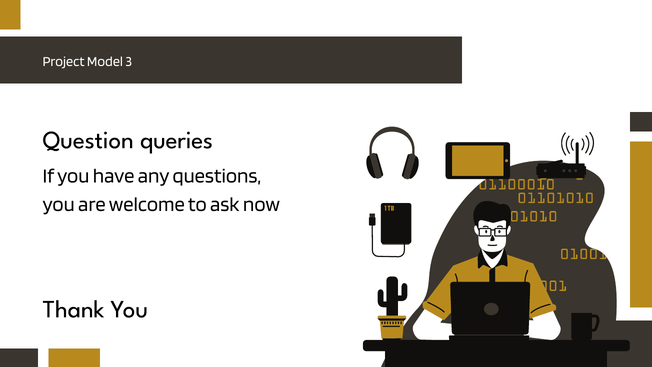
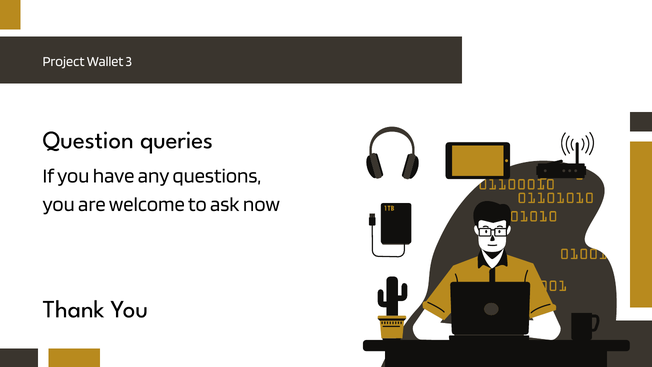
Model: Model -> Wallet (105, 62)
